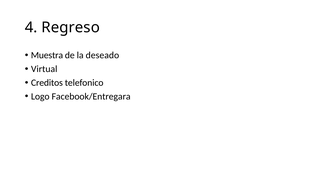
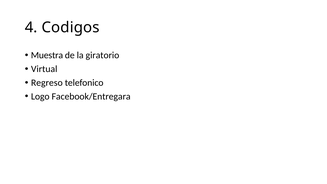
Regreso: Regreso -> Codigos (71, 27)
deseado: deseado -> giratorio (102, 55)
Creditos: Creditos -> Regreso (47, 83)
